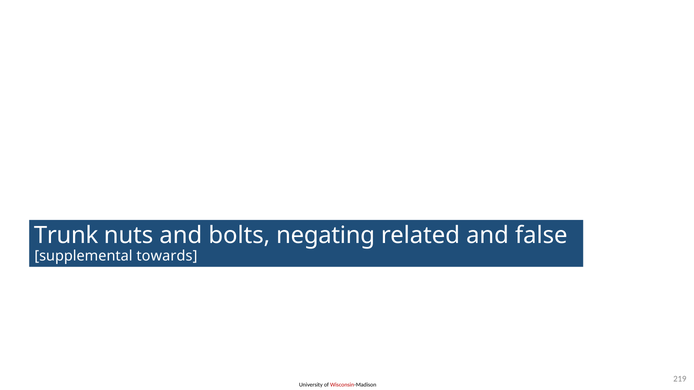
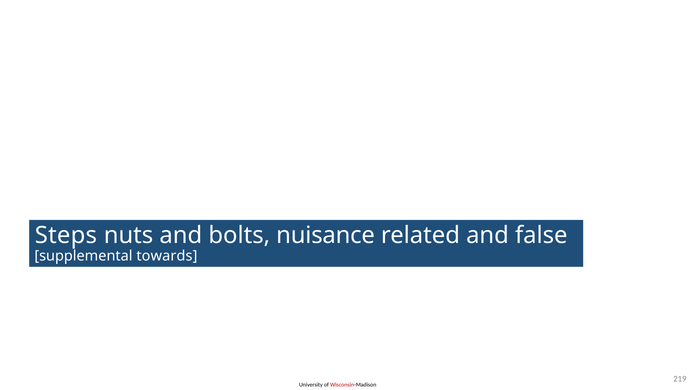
Trunk: Trunk -> Steps (66, 236)
negating: negating -> nuisance (326, 236)
